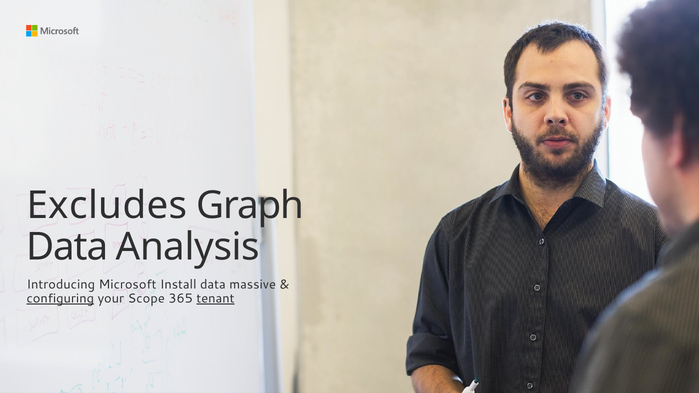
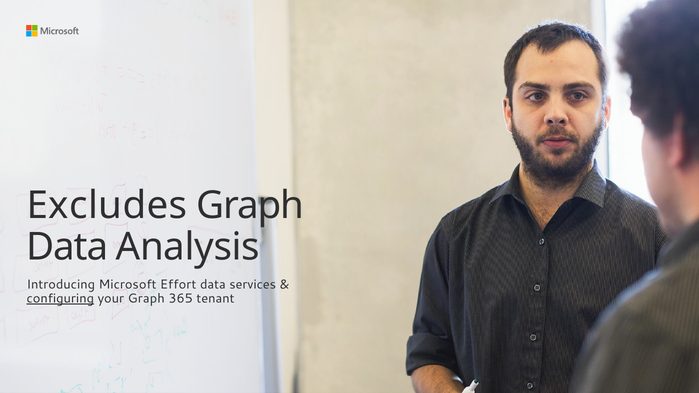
Install: Install -> Effort (178, 285)
massive: massive -> services (253, 285)
your Scope: Scope -> Graph (146, 298)
tenant underline: present -> none (215, 298)
